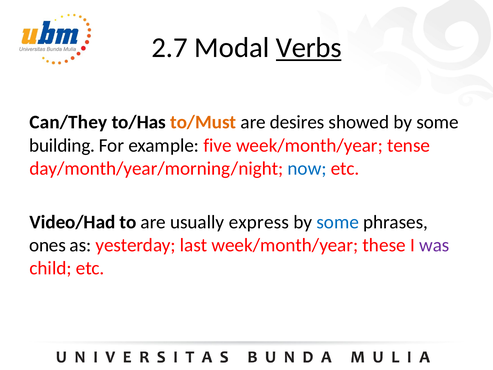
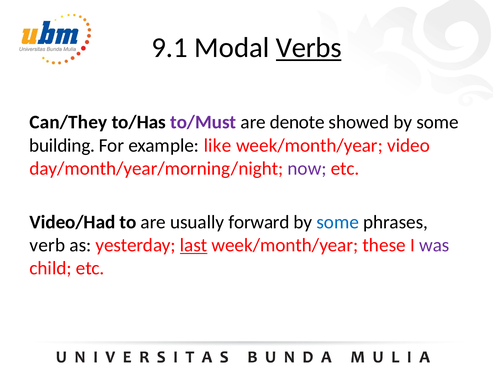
2.7: 2.7 -> 9.1 (170, 48)
to/Must colour: orange -> purple (203, 122)
desires: desires -> denote (297, 122)
five: five -> like (217, 145)
tense: tense -> video (409, 145)
now colour: blue -> purple (307, 168)
express: express -> forward (259, 222)
ones: ones -> verb (47, 245)
last underline: none -> present (194, 245)
